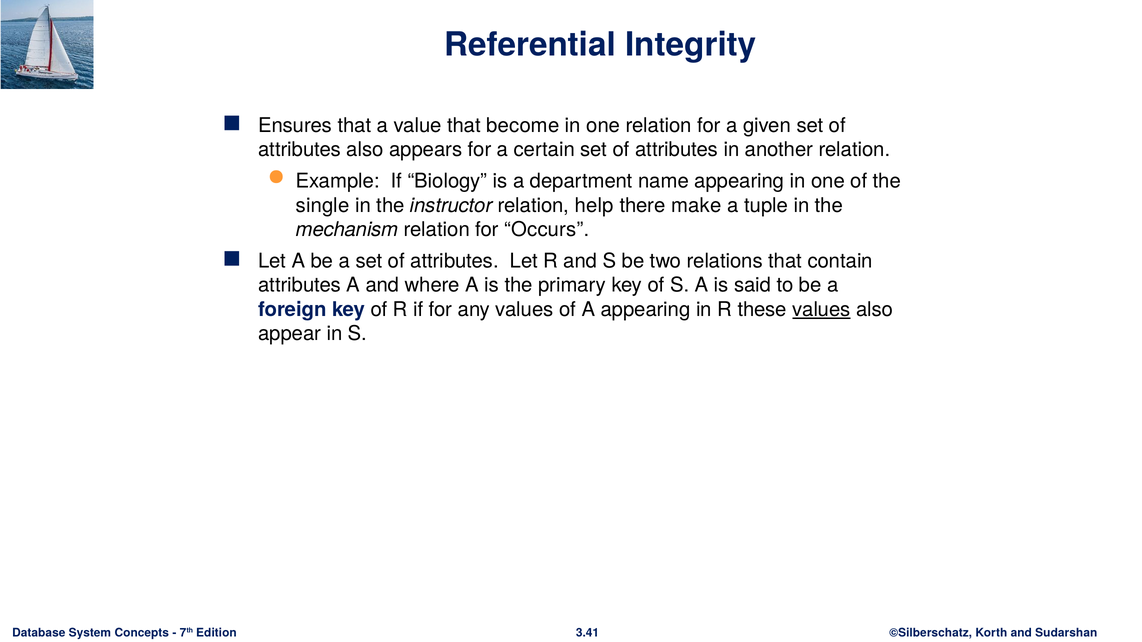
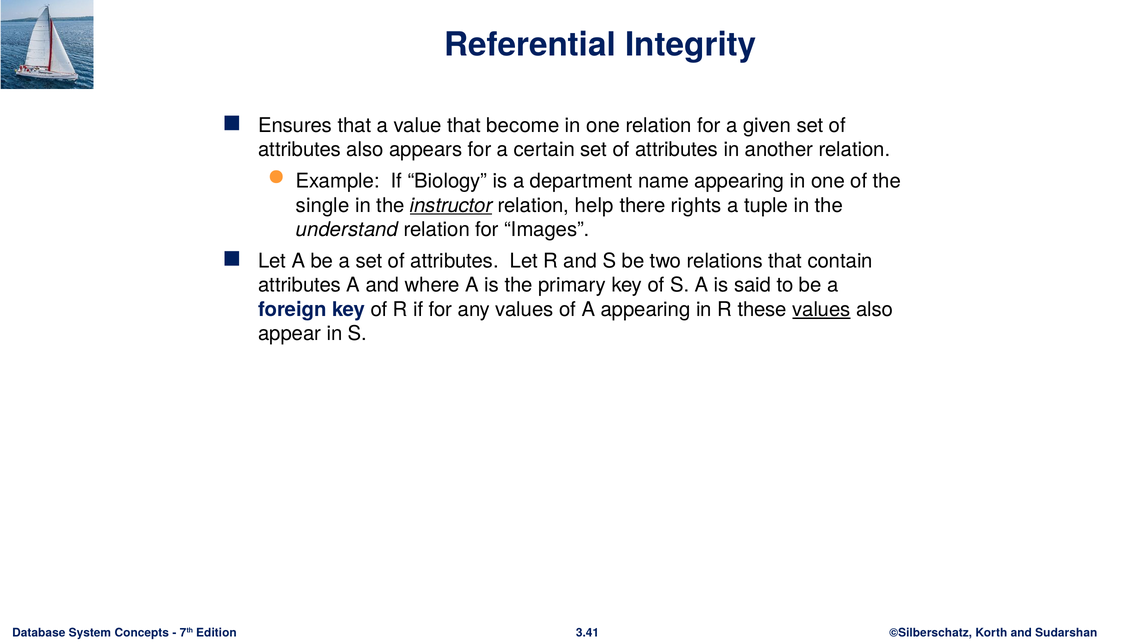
instructor underline: none -> present (451, 205)
make: make -> rights (696, 205)
mechanism: mechanism -> understand (347, 230)
Occurs: Occurs -> Images (547, 230)
